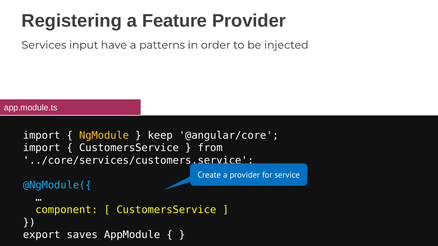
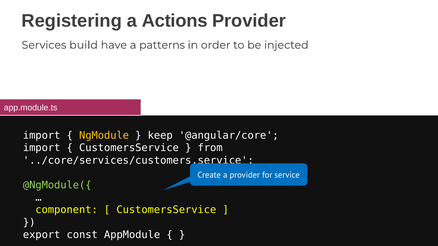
Feature: Feature -> Actions (175, 21)
input: input -> build (84, 45)
@NgModule({ colour: light blue -> light green (57, 185)
saves: saves -> const (82, 235)
